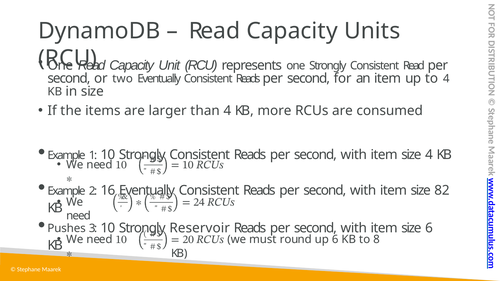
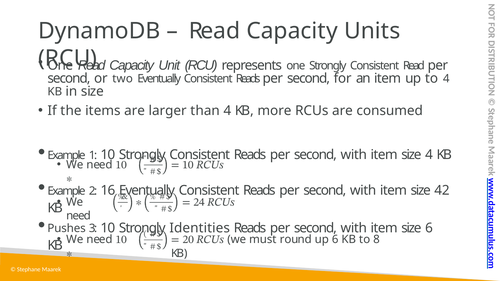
82: 82 -> 42 (442, 191)
Reservoir: Reservoir -> Identities (200, 228)
